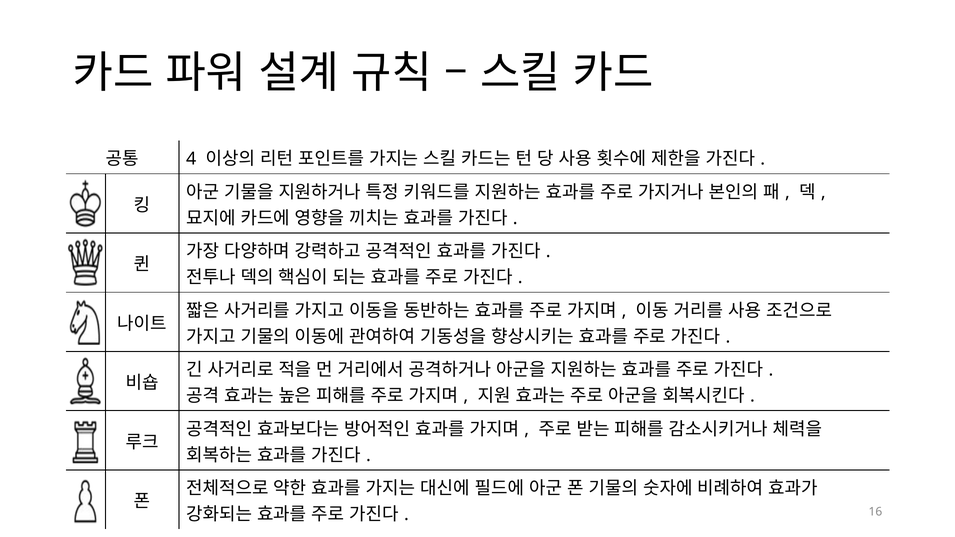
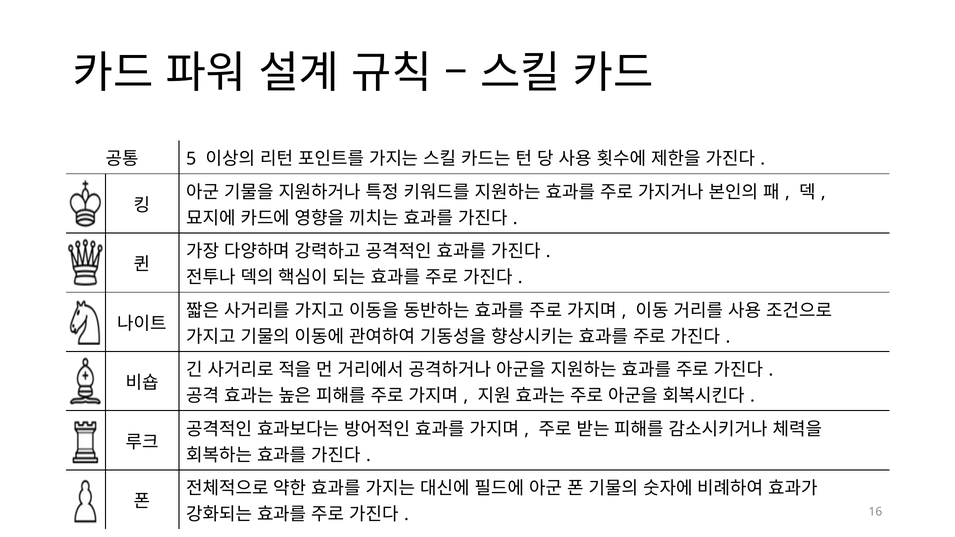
4: 4 -> 5 (191, 159)
